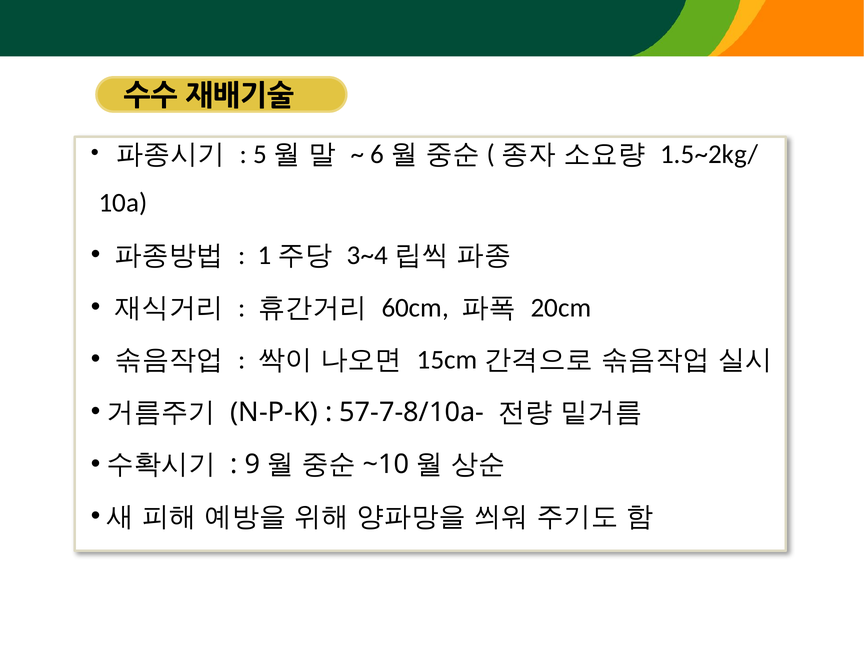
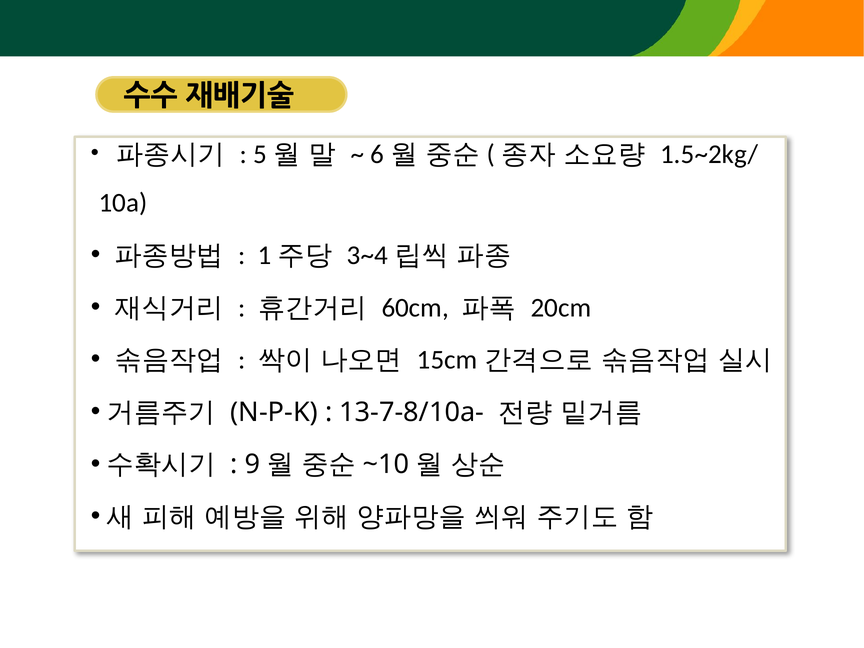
57-7-8/10a-: 57-7-8/10a- -> 13-7-8/10a- (412, 412)
